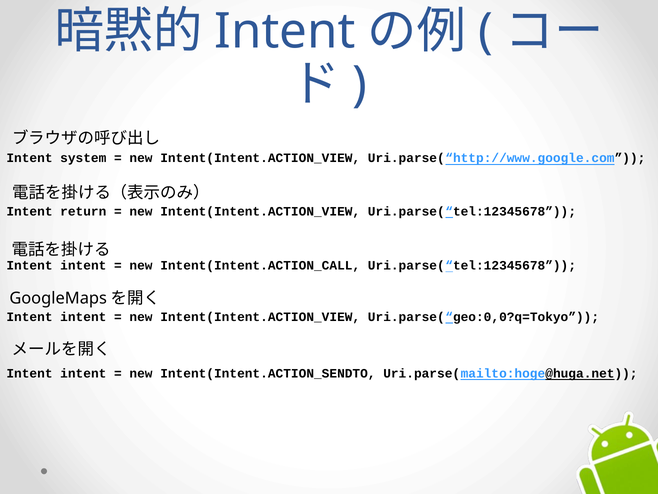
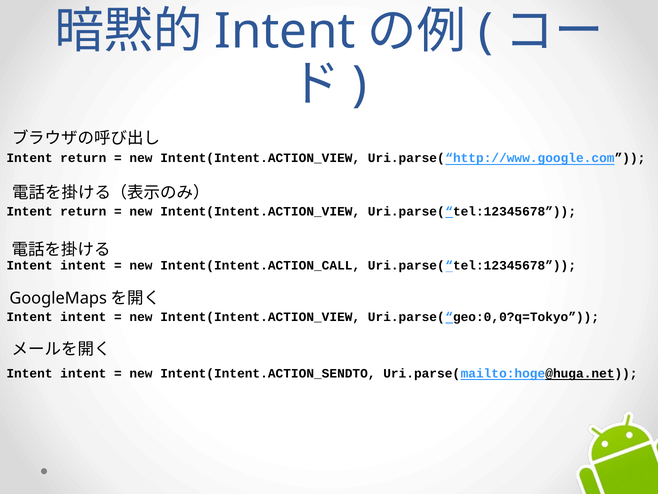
system: system -> return (83, 158)
